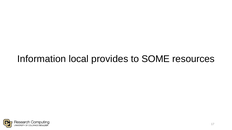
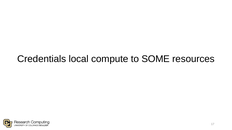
Information: Information -> Credentials (42, 59)
provides: provides -> compute (110, 59)
